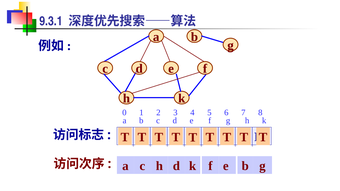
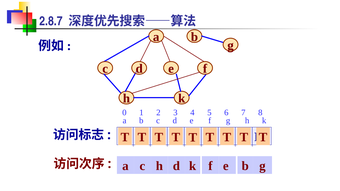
9.3.1: 9.3.1 -> 2.8.7 (51, 21)
